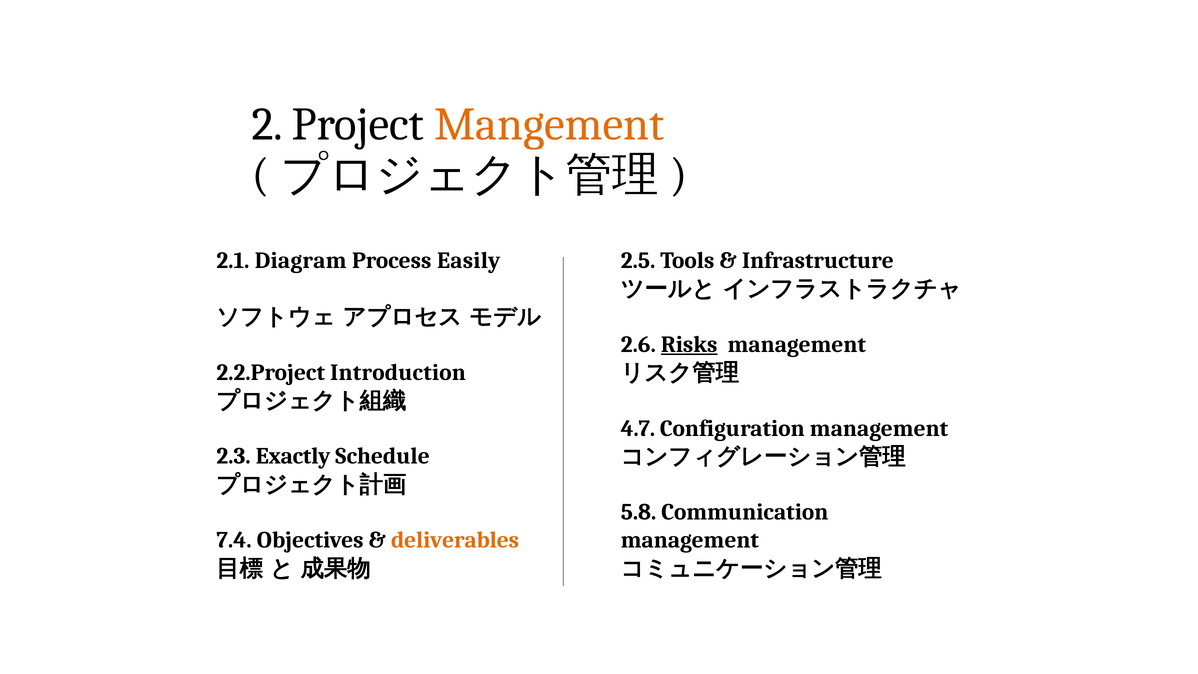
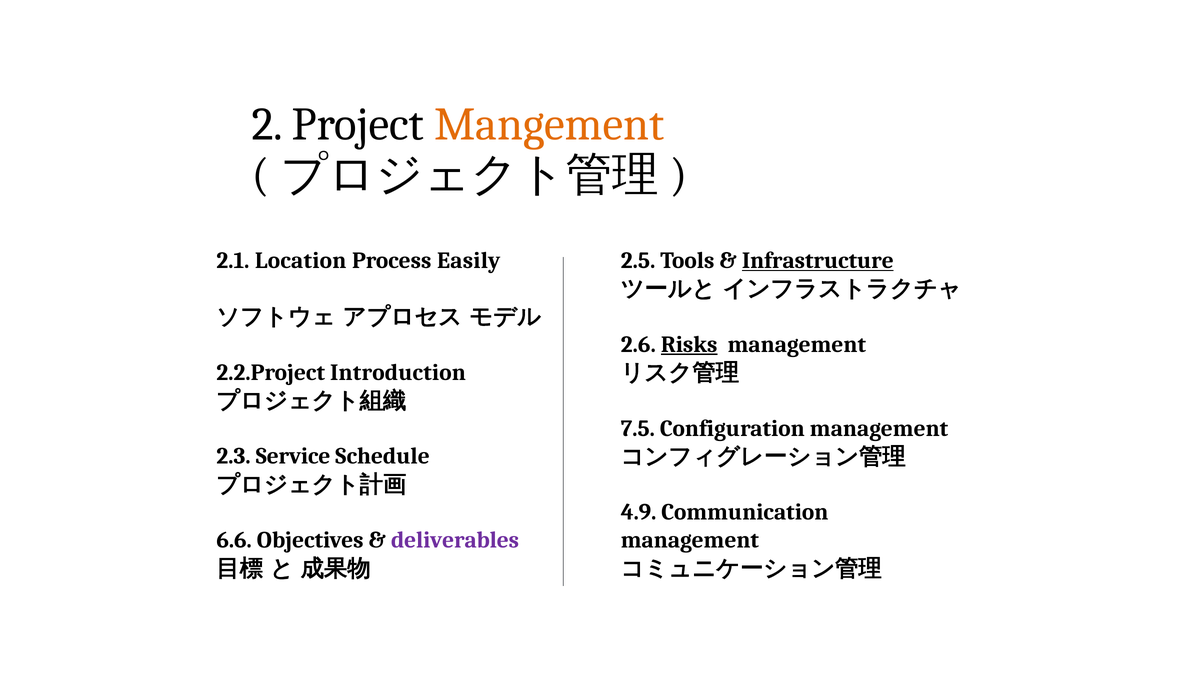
Diagram: Diagram -> Location (301, 260)
Infrastructure underline: none -> present (818, 260)
4.7: 4.7 -> 7.5 (638, 428)
Exactly: Exactly -> Service (293, 456)
5.8: 5.8 -> 4.9 (639, 512)
7.4: 7.4 -> 6.6 (234, 540)
deliverables colour: orange -> purple (455, 540)
